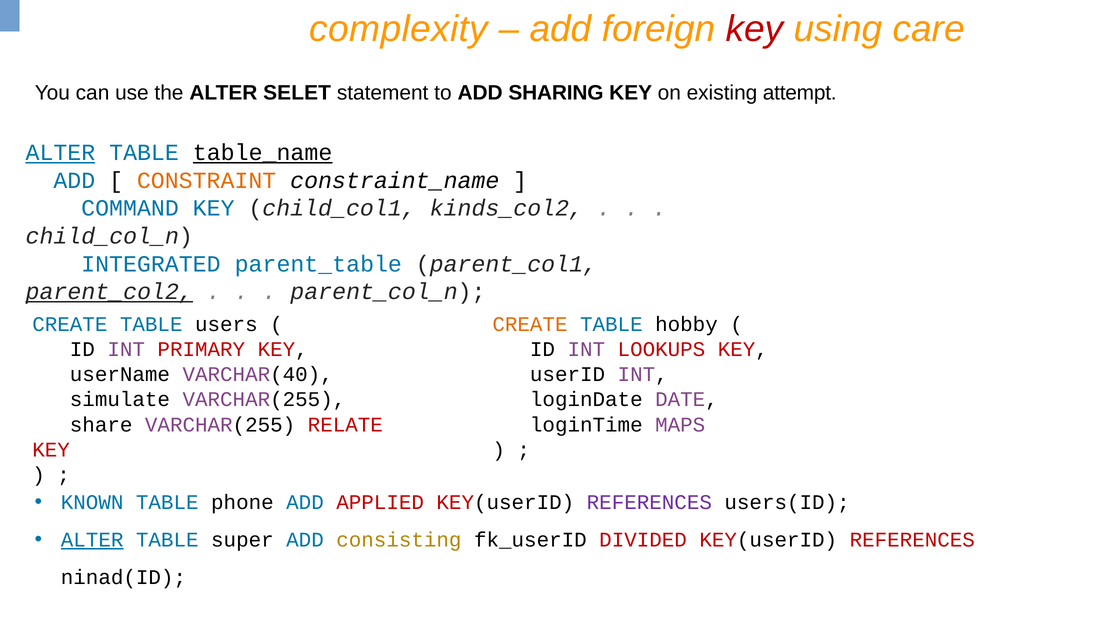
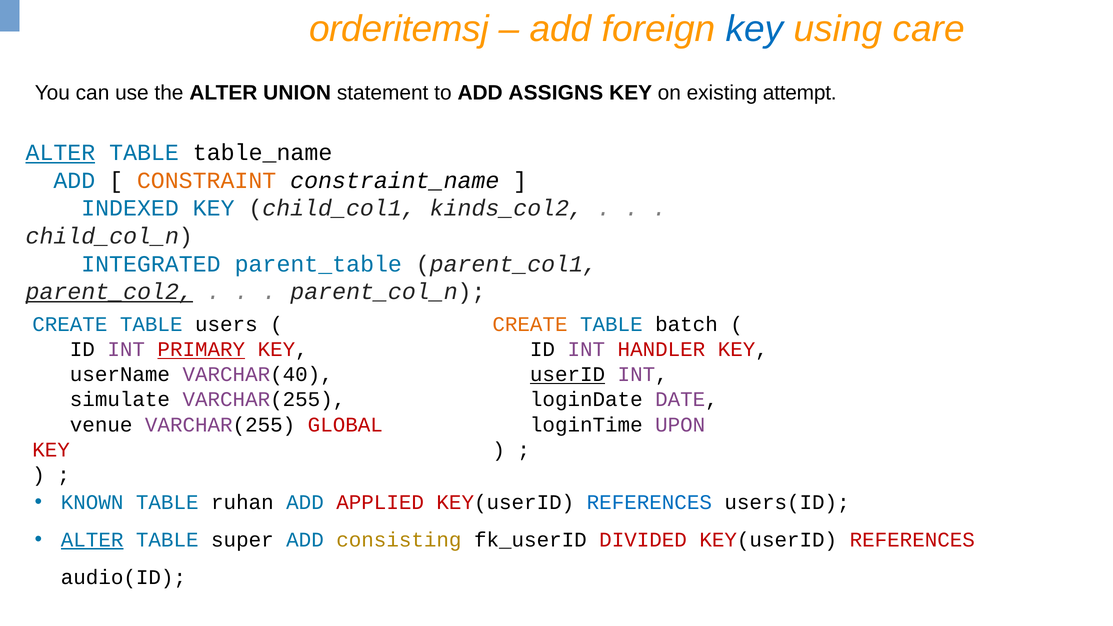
complexity: complexity -> orderitemsj (399, 29)
key colour: red -> blue (755, 29)
SELET: SELET -> UNION (297, 93)
SHARING: SHARING -> ASSIGNS (556, 93)
table_name underline: present -> none (263, 153)
COMMAND: COMMAND -> INDEXED (130, 208)
hobby: hobby -> batch (686, 325)
PRIMARY underline: none -> present (201, 350)
LOOKUPS: LOOKUPS -> HANDLER (661, 350)
userID underline: none -> present (568, 375)
share: share -> venue (101, 425)
RELATE: RELATE -> GLOBAL (345, 425)
MAPS: MAPS -> UPON (680, 425)
phone: phone -> ruhan (242, 502)
REFERENCES colour: purple -> blue (649, 502)
ninad(ID: ninad(ID -> audio(ID (123, 577)
